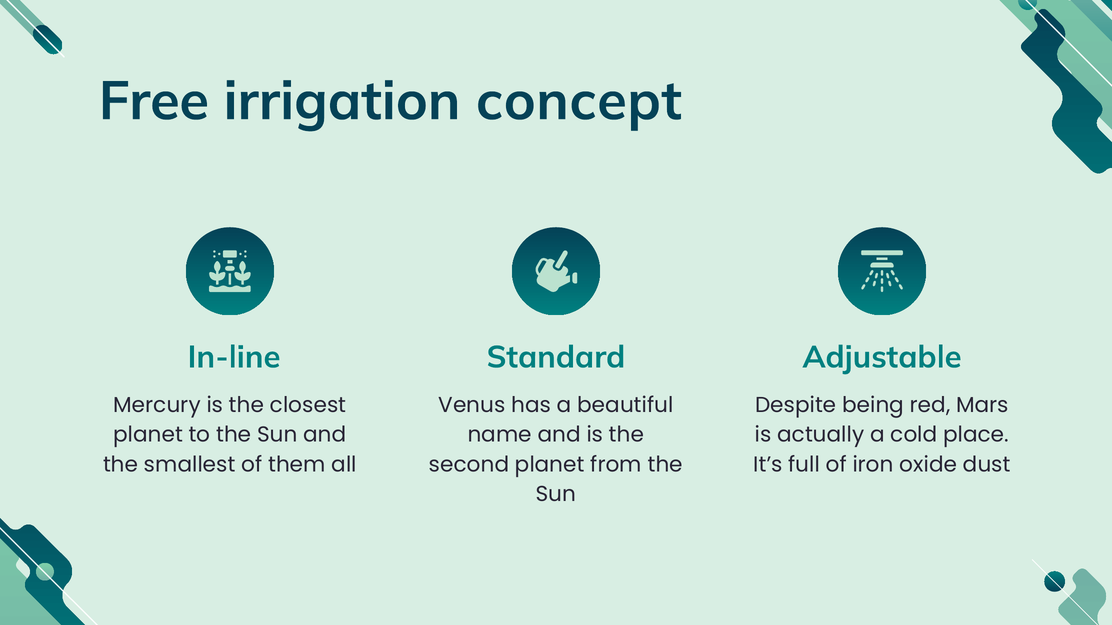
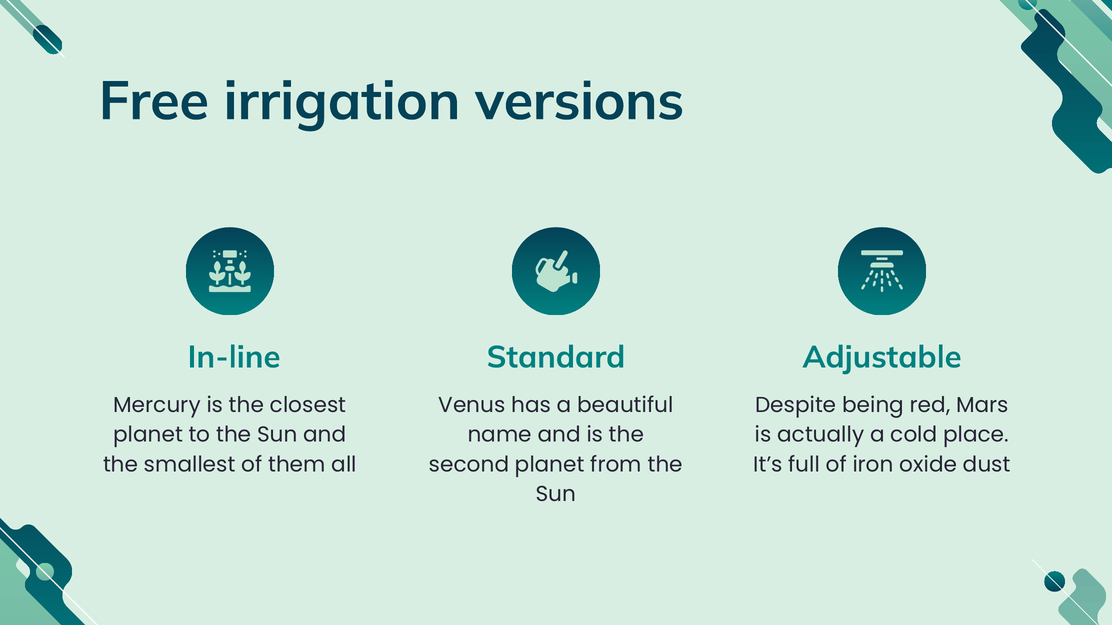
concept: concept -> versions (579, 101)
